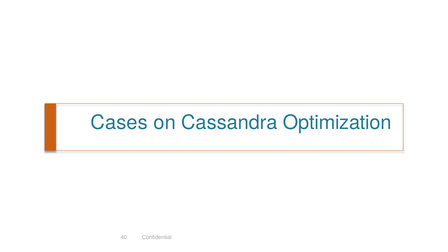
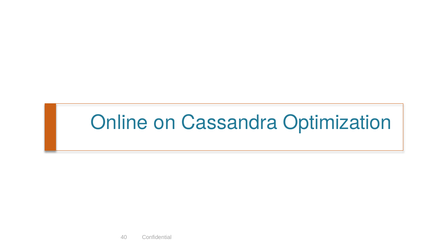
Cases: Cases -> Online (119, 123)
